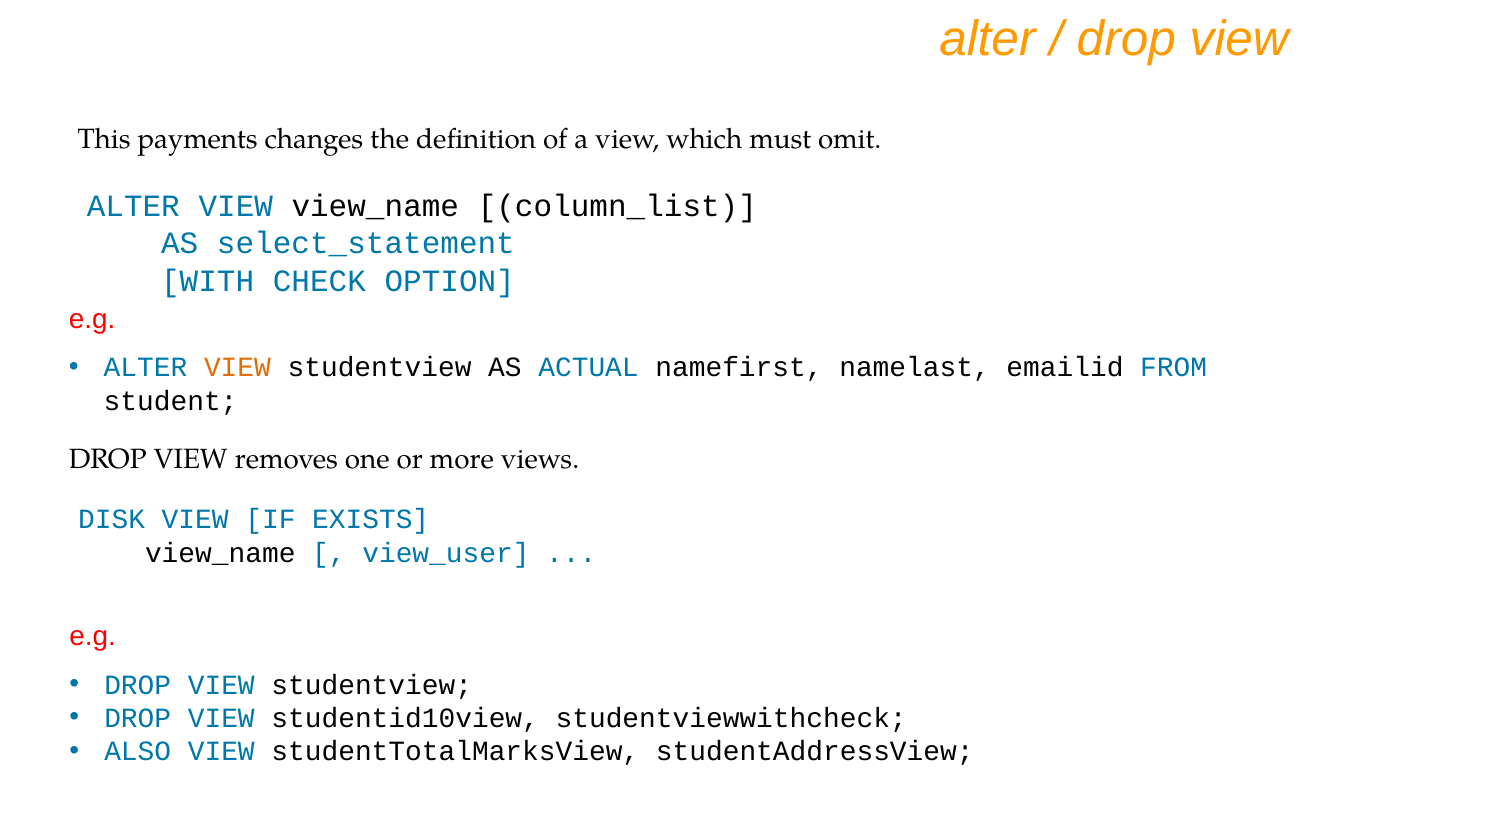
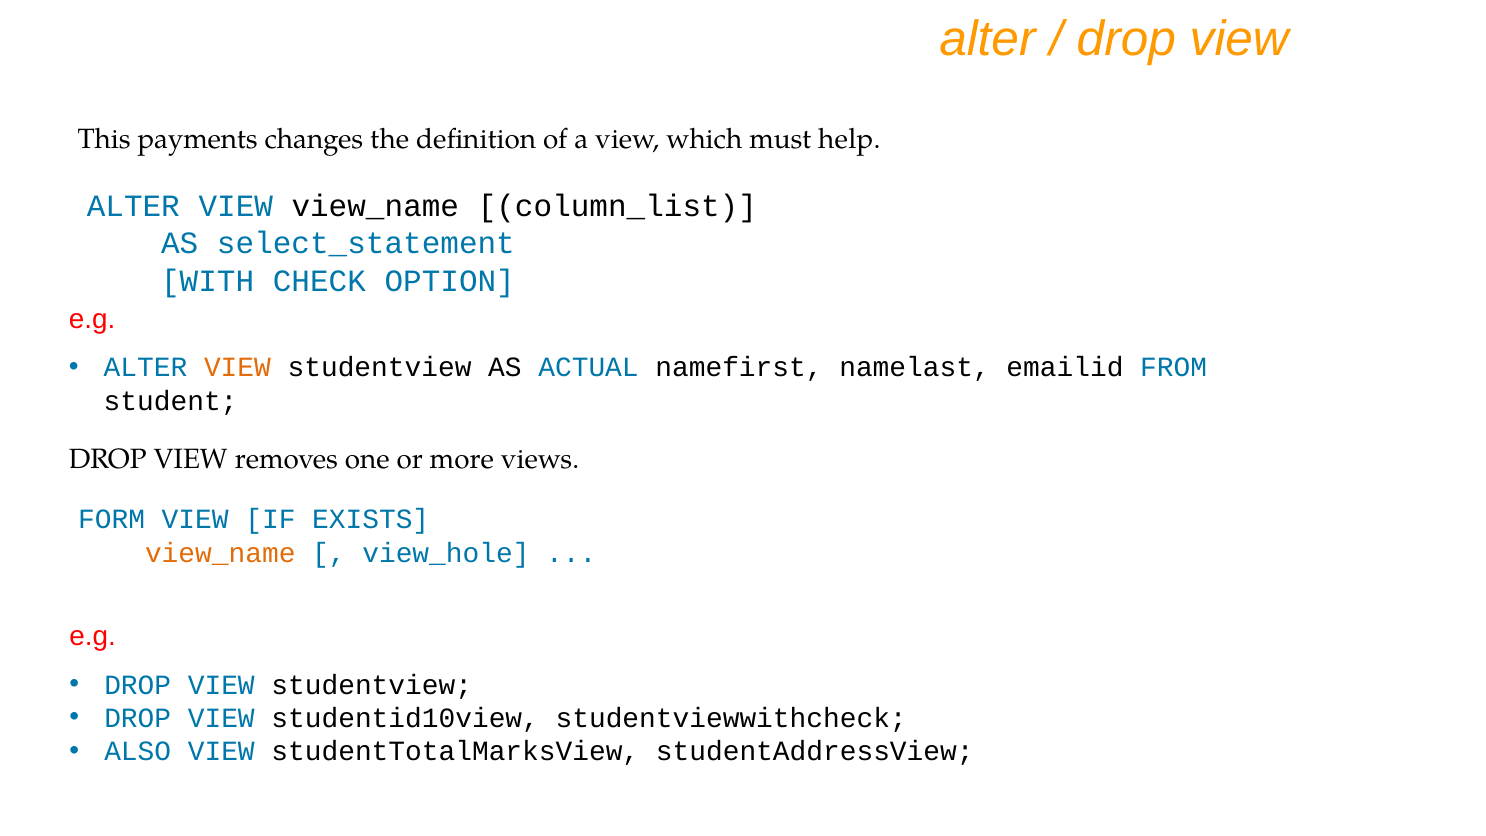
omit: omit -> help (849, 139)
DISK: DISK -> FORM (112, 519)
view_name colour: black -> orange (220, 553)
view_user: view_user -> view_hole (446, 553)
